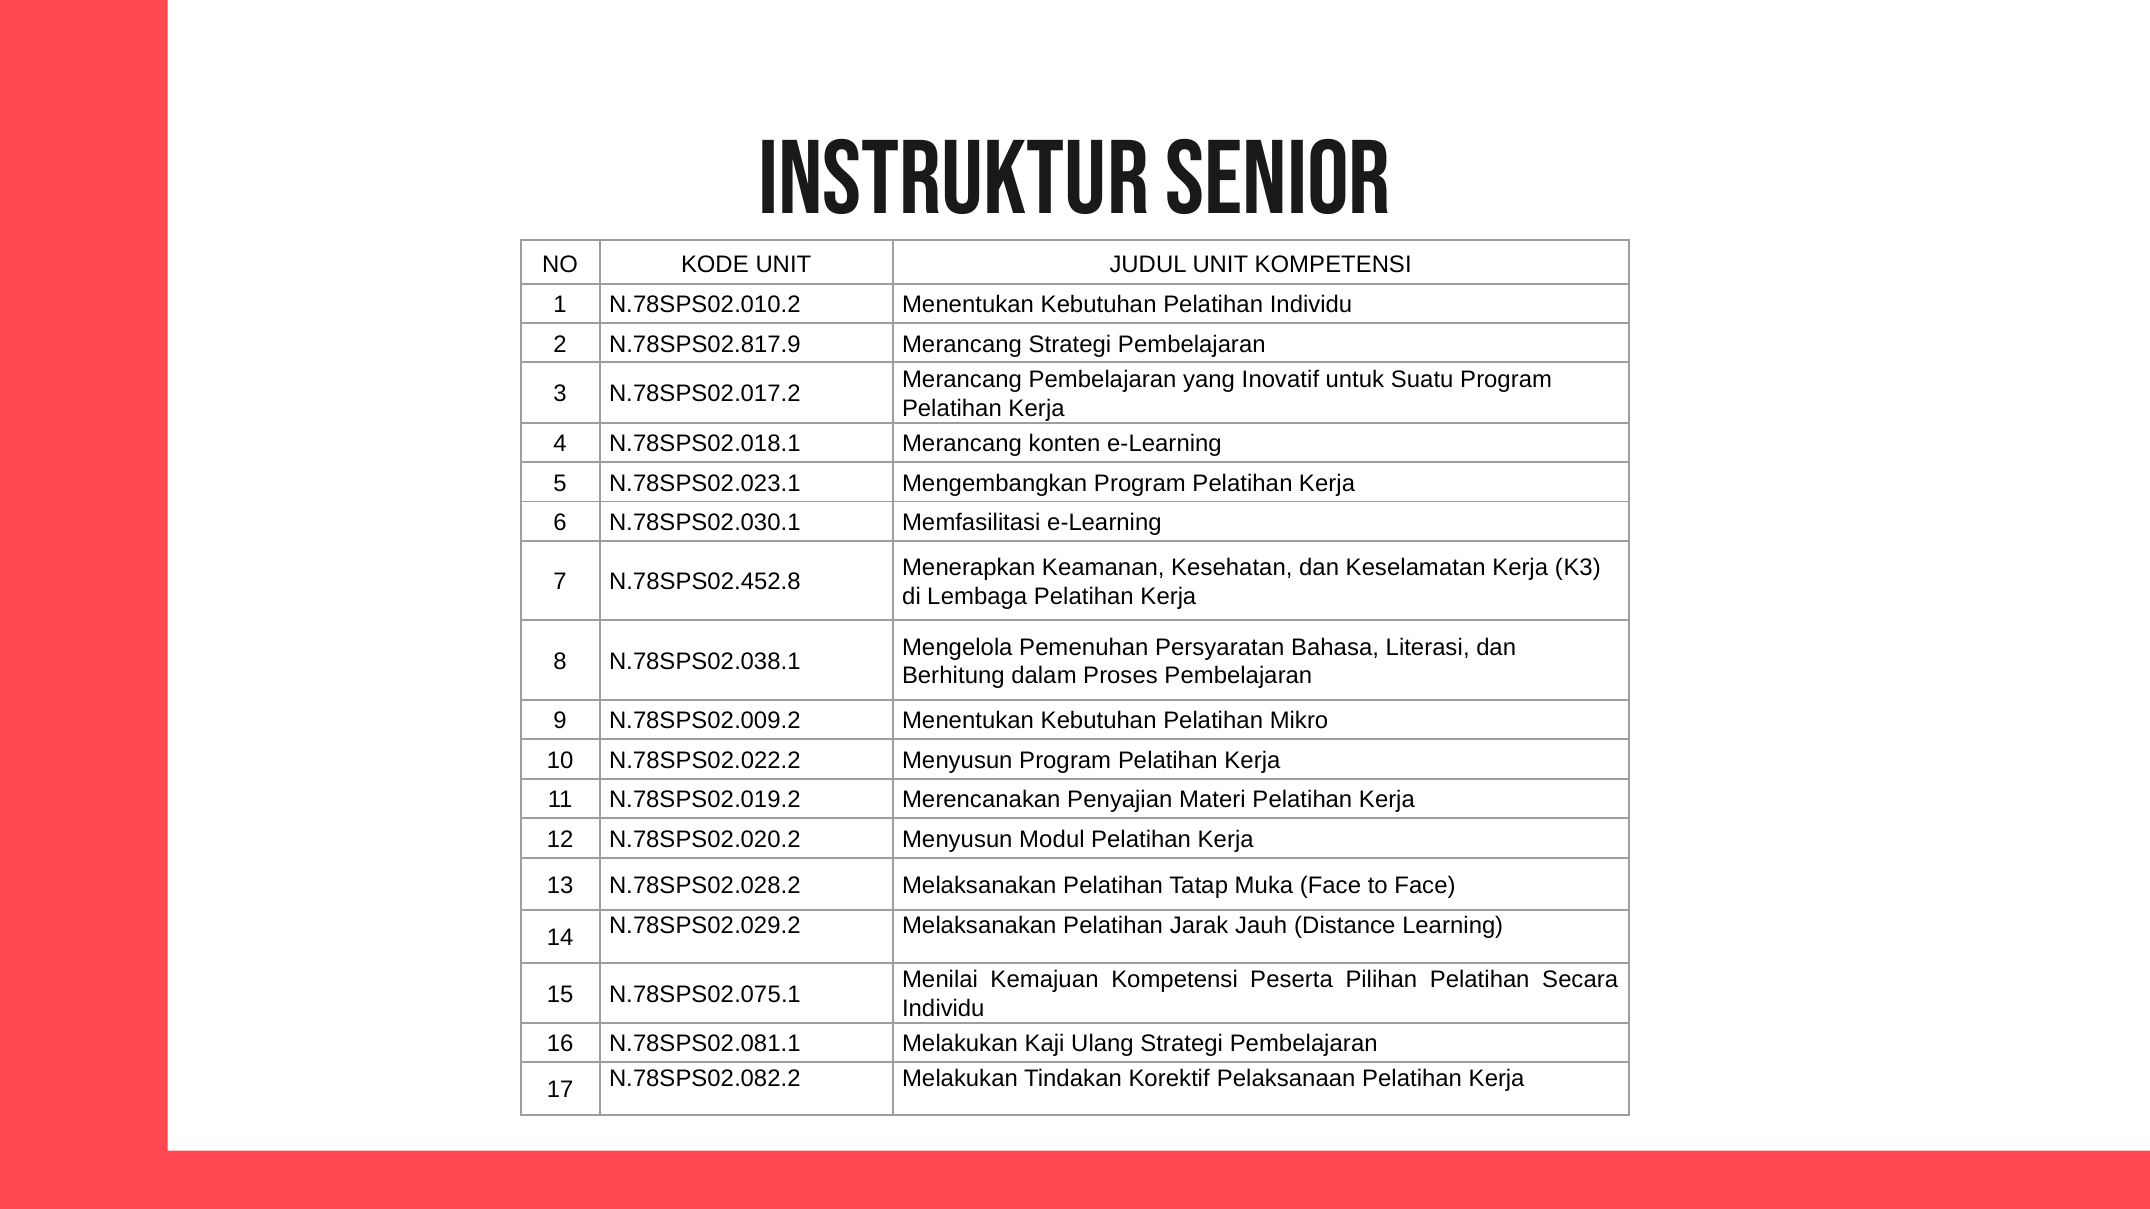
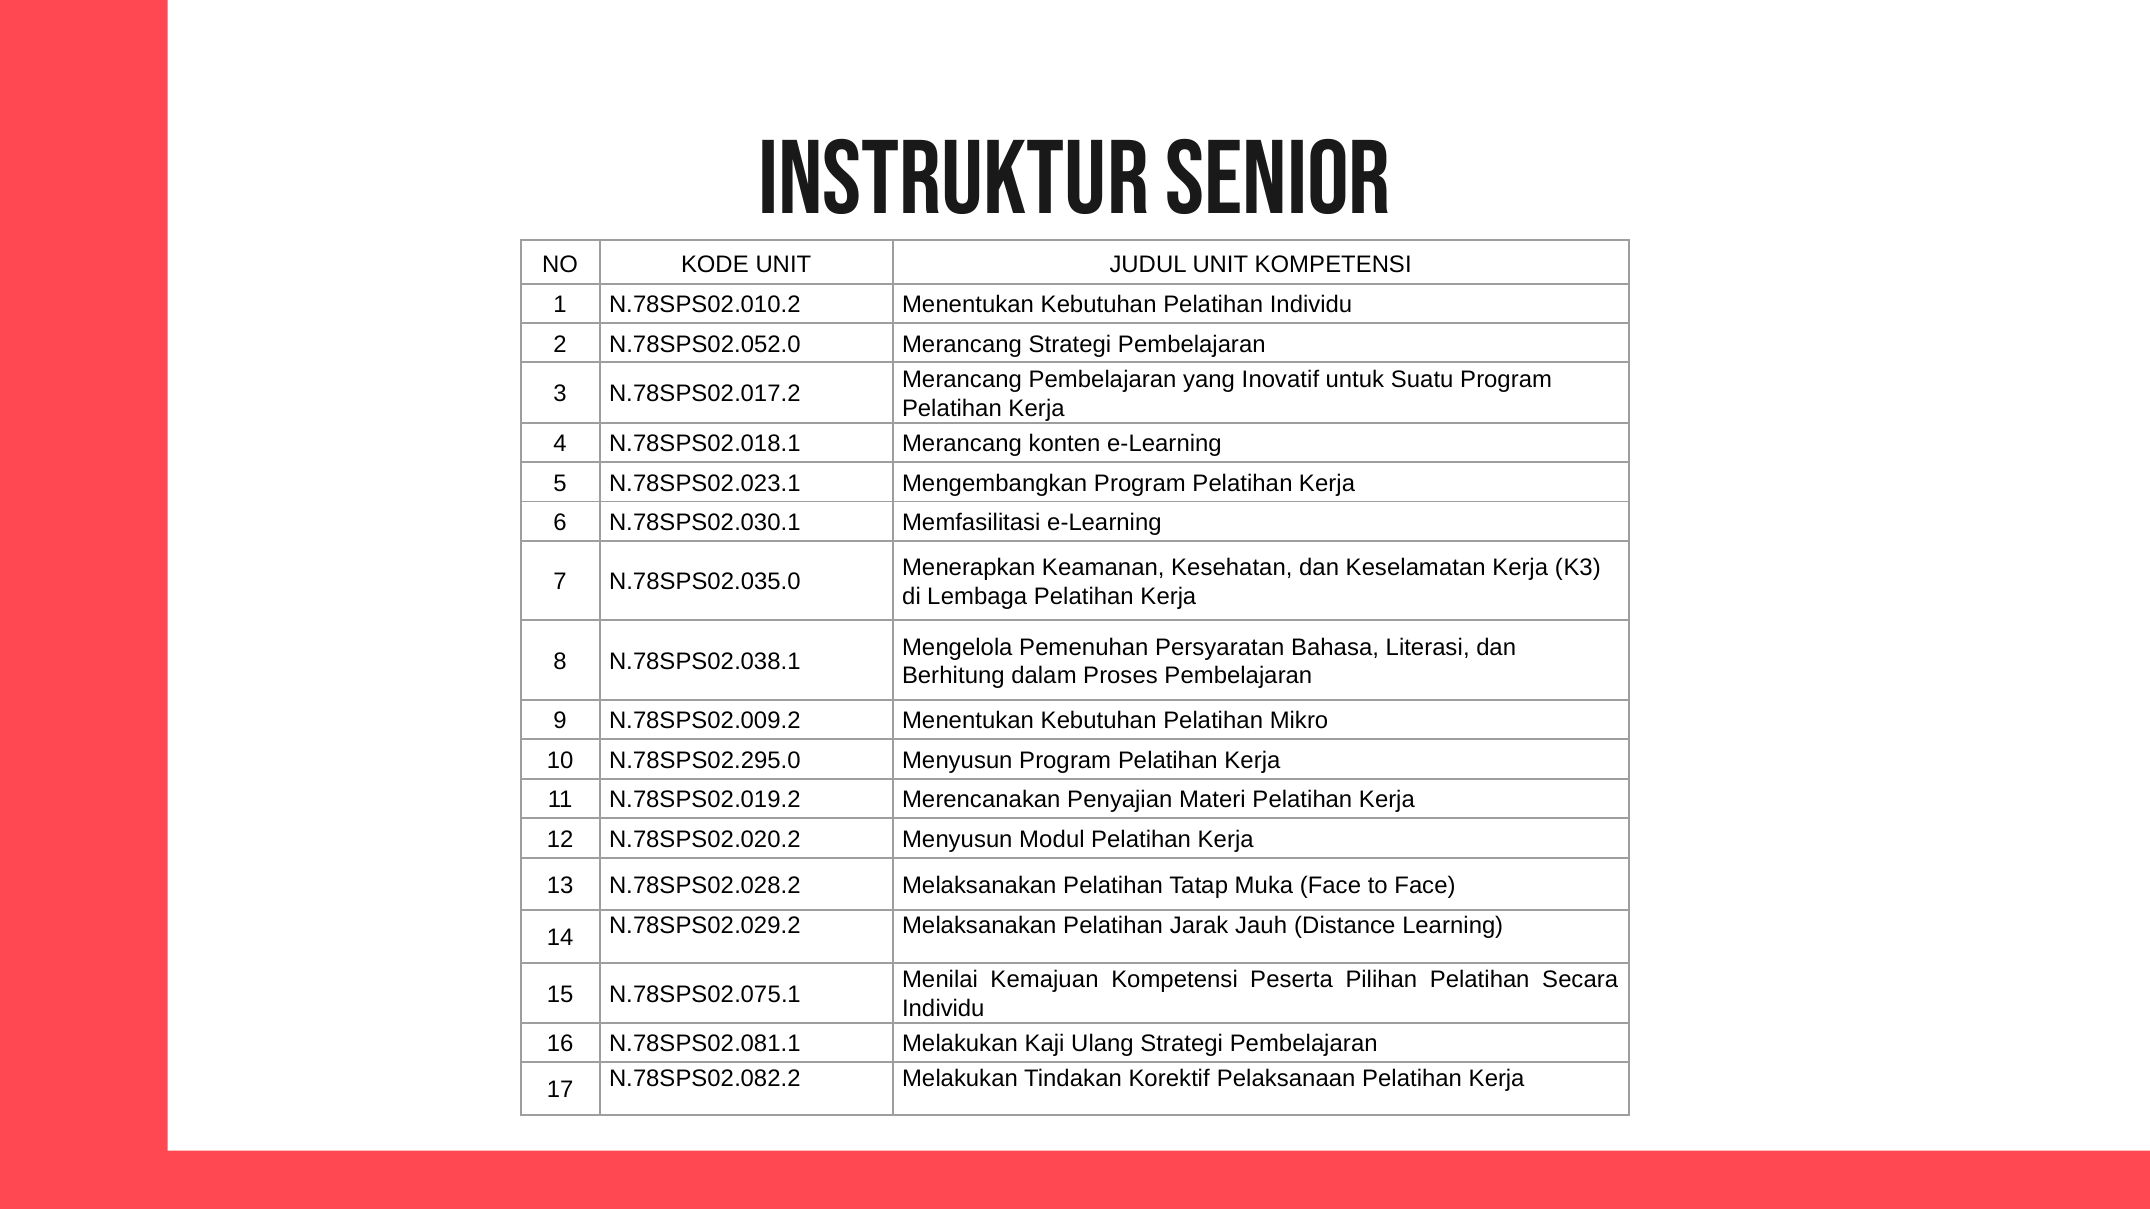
N.78SPS02.817.9: N.78SPS02.817.9 -> N.78SPS02.052.0 (705, 344)
N.78SPS02.452.8: N.78SPS02.452.8 -> N.78SPS02.035.0 (705, 582)
N.78SPS02.022.2: N.78SPS02.022.2 -> N.78SPS02.295.0 (705, 761)
